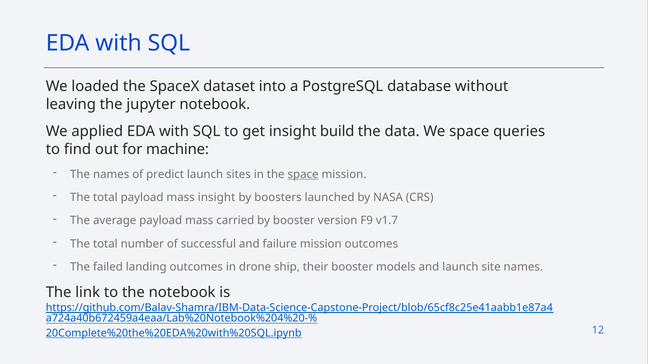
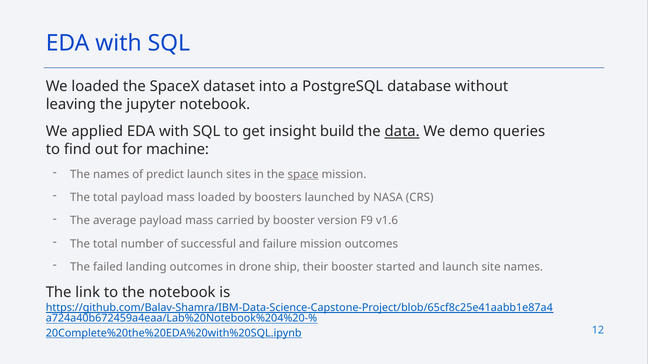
data underline: none -> present (402, 132)
We space: space -> demo (469, 132)
mass insight: insight -> loaded (217, 198)
v1.7: v1.7 -> v1.6 (387, 221)
models: models -> started (396, 267)
